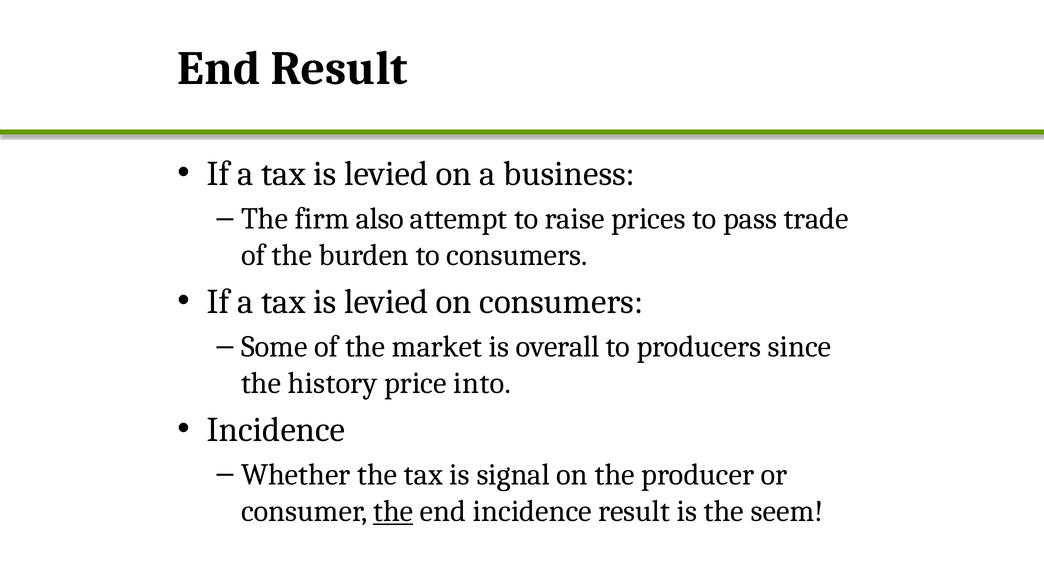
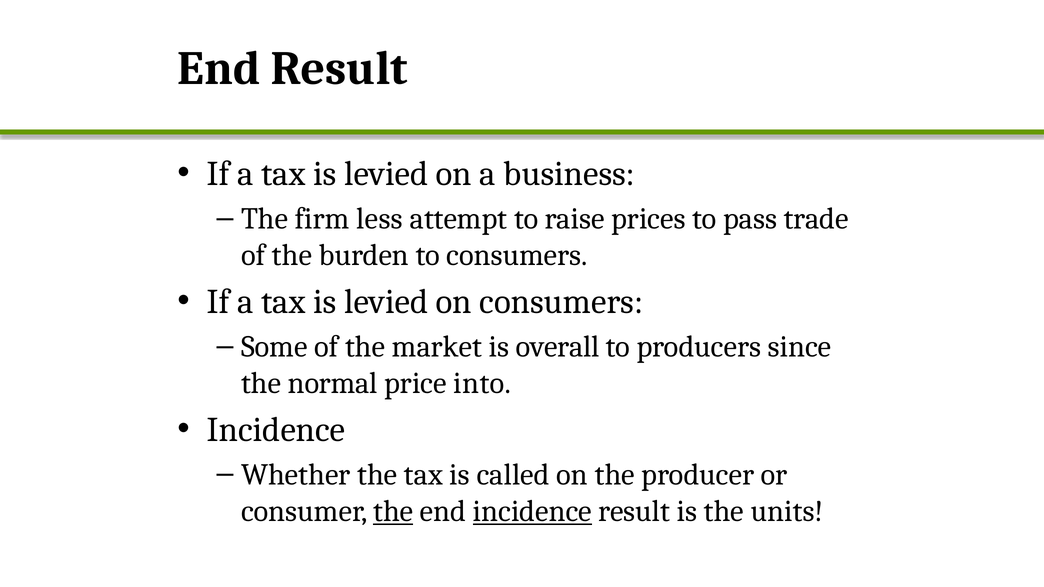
also: also -> less (380, 219)
history: history -> normal (333, 383)
signal: signal -> called (513, 475)
incidence underline: none -> present (532, 511)
seem: seem -> units (787, 511)
